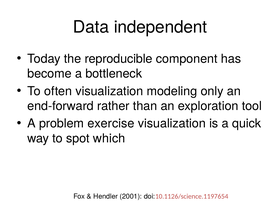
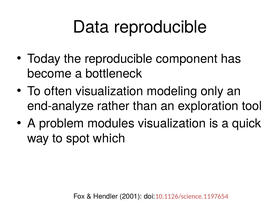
Data independent: independent -> reproducible (160, 27)
end-forward: end-forward -> end-analyze (61, 106)
exercise: exercise -> modules (111, 123)
